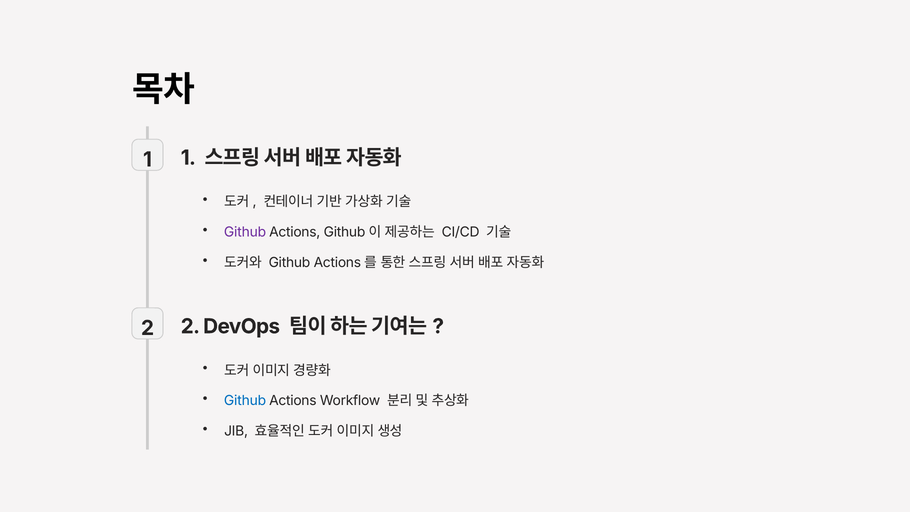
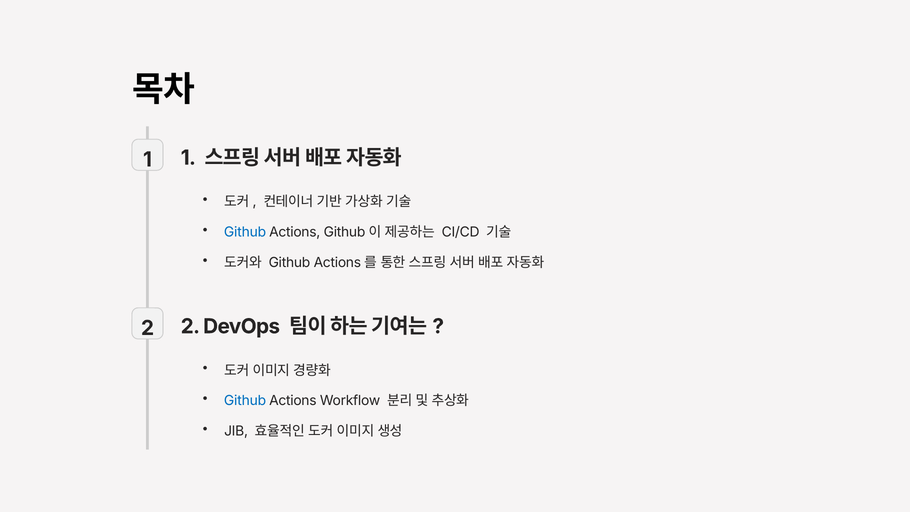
Github colour: purple -> blue (245, 232)
